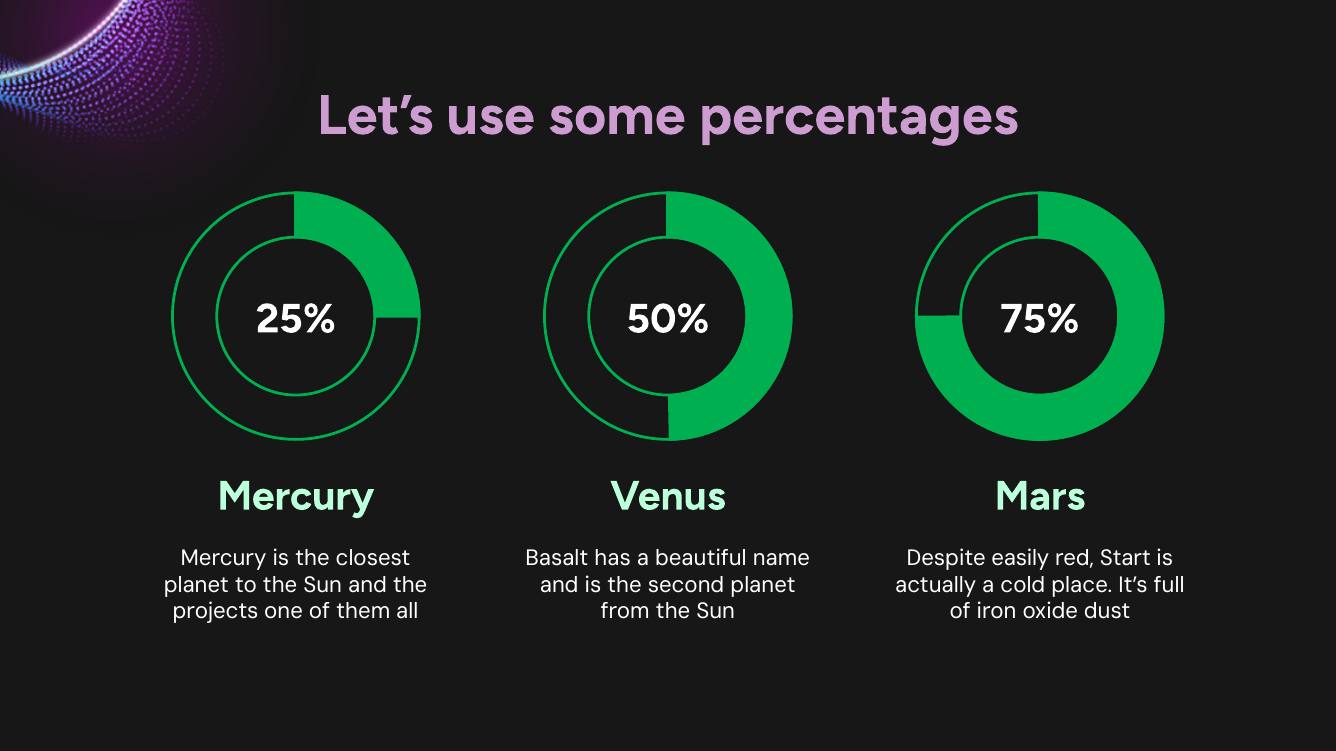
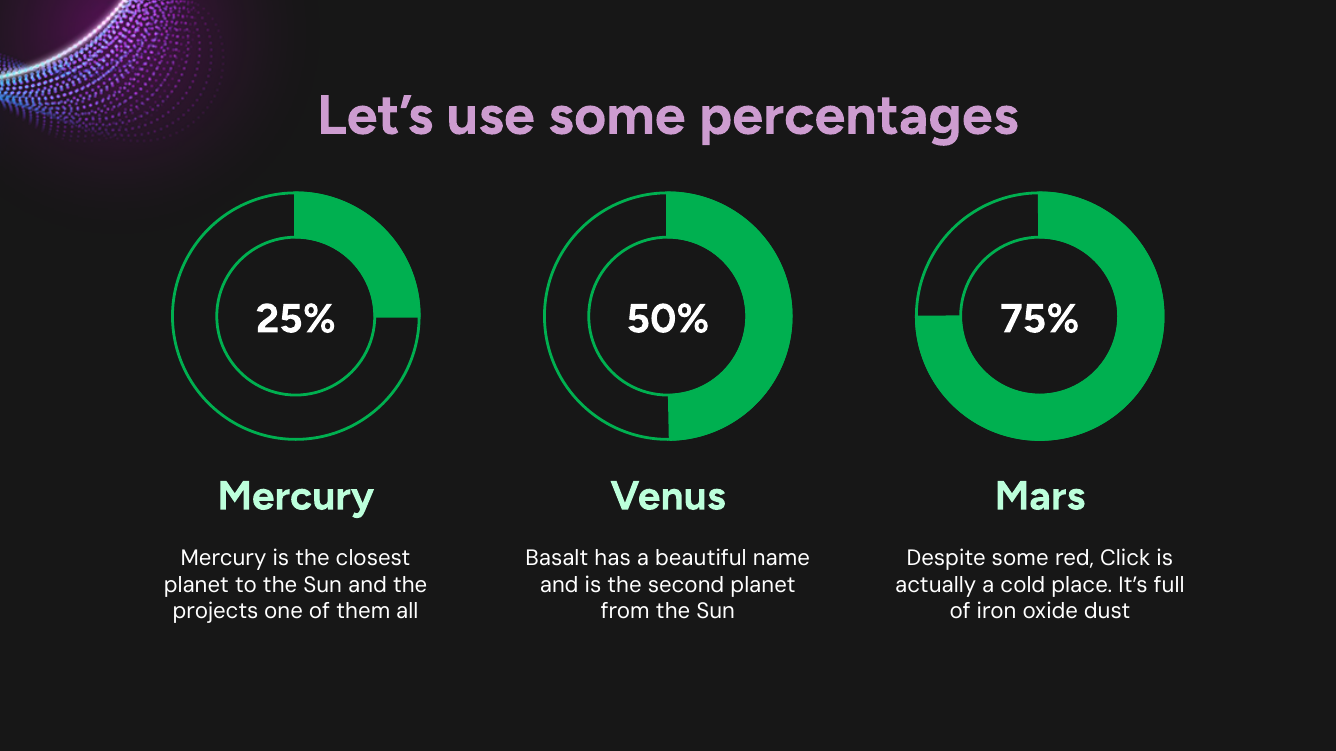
Despite easily: easily -> some (1020, 558)
Start: Start -> Click (1125, 558)
